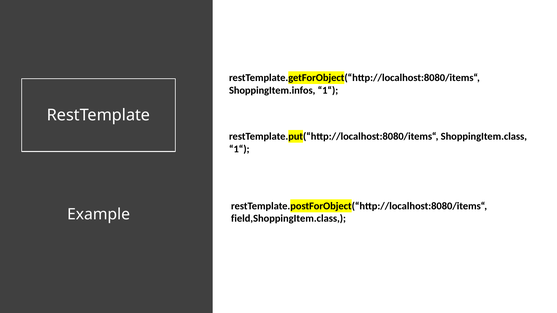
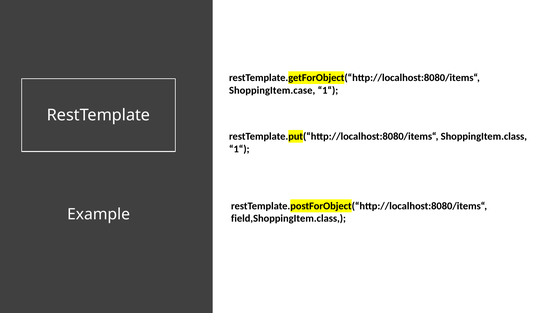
ShoppingItem.infos: ShoppingItem.infos -> ShoppingItem.case (272, 90)
